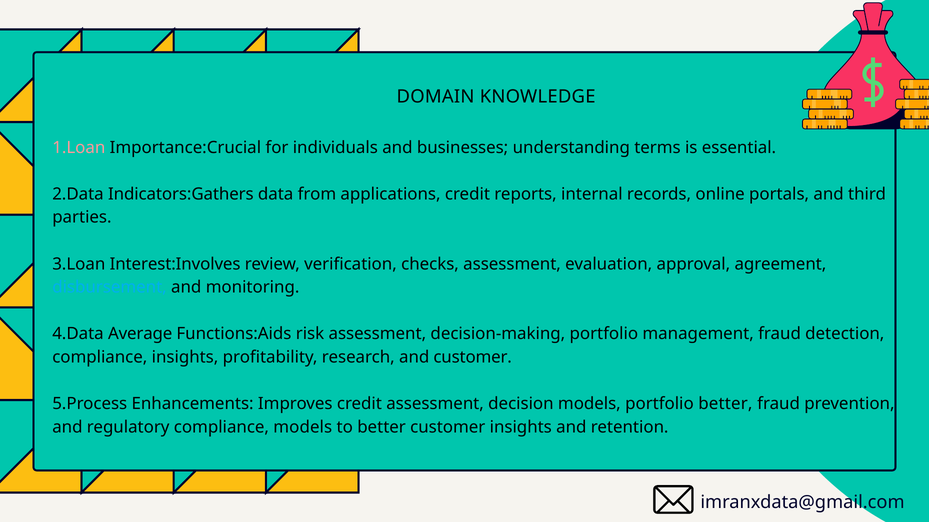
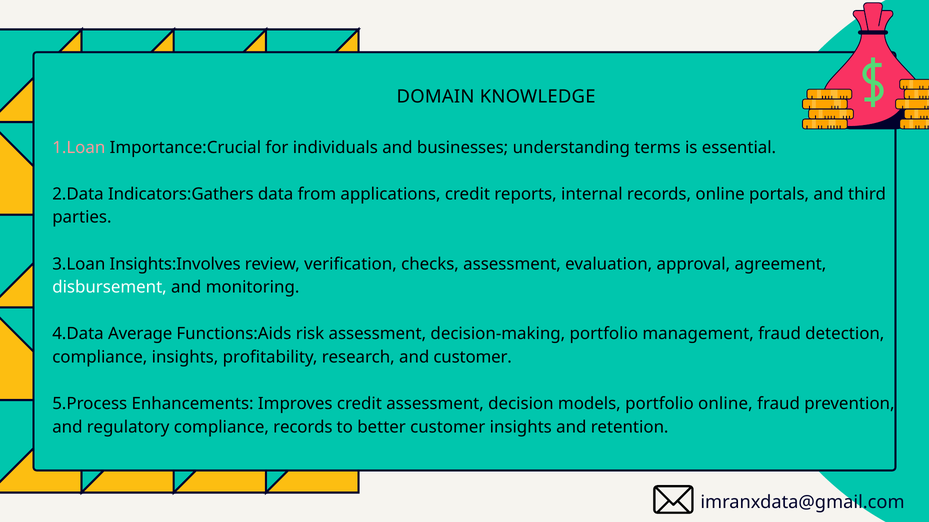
Interest:Involves: Interest:Involves -> Insights:Involves (175, 264)
disbursement colour: light blue -> white (110, 288)
portfolio better: better -> online (725, 404)
compliance models: models -> records (303, 428)
